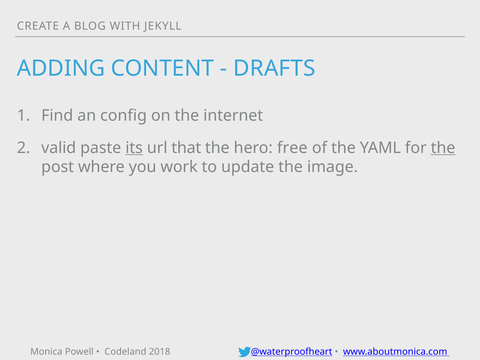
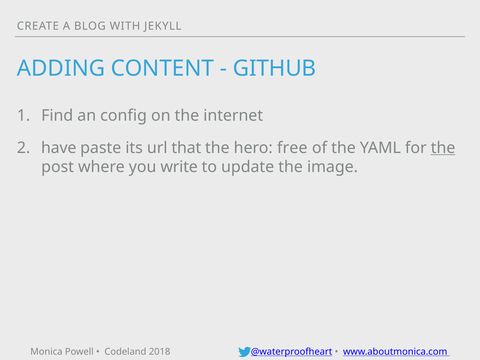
DRAFTS: DRAFTS -> GITHUB (275, 68)
valid: valid -> have (59, 148)
its underline: present -> none (134, 148)
work: work -> write (179, 167)
